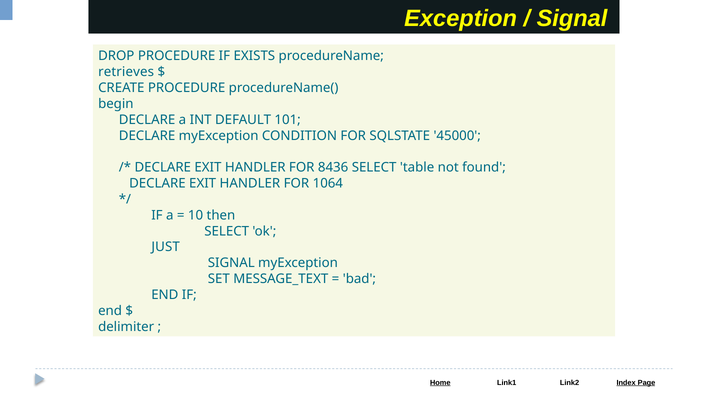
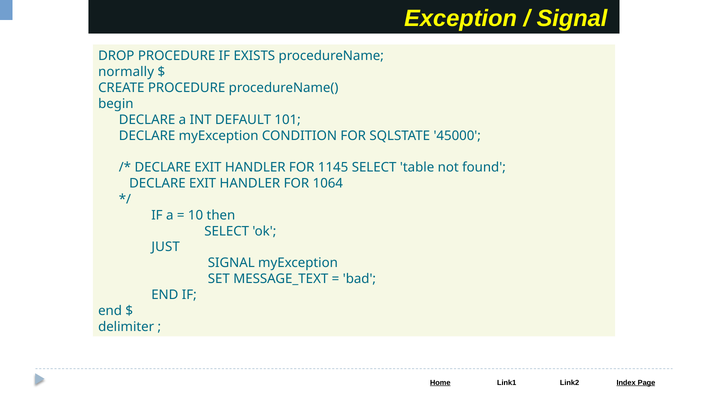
retrieves: retrieves -> normally (126, 72)
8436: 8436 -> 1145 (333, 168)
